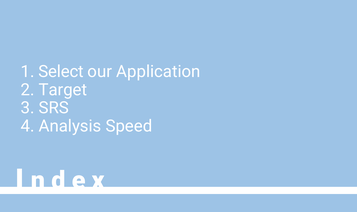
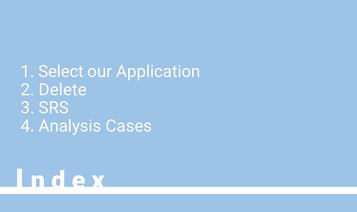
Target: Target -> Delete (63, 90)
Speed: Speed -> Cases (129, 126)
